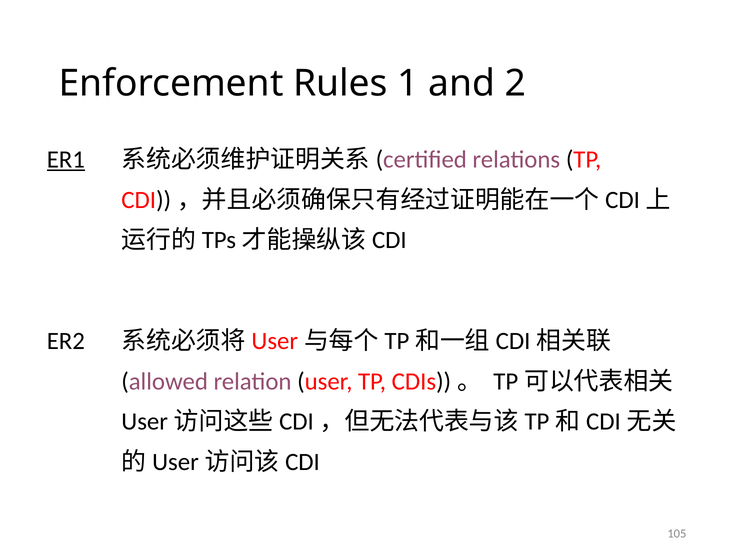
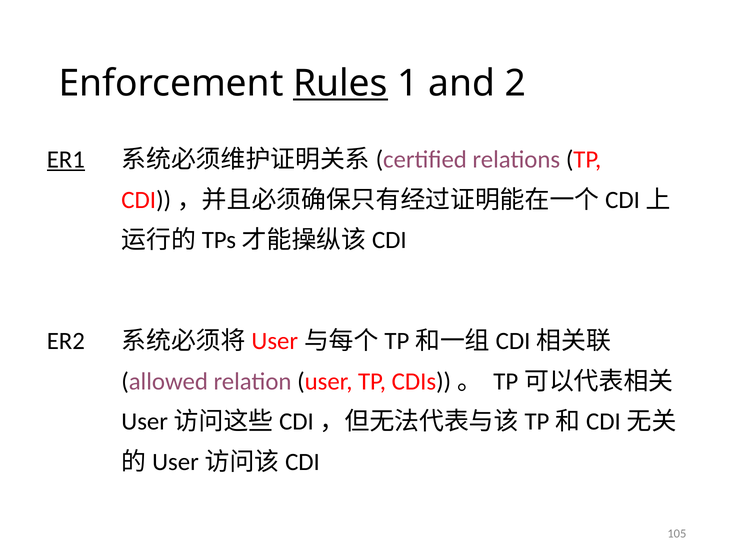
Rules underline: none -> present (340, 83)
